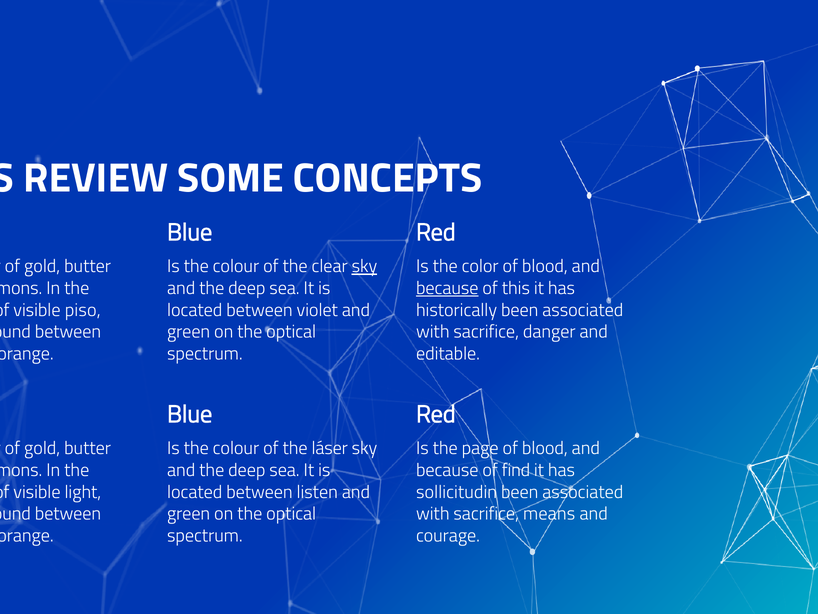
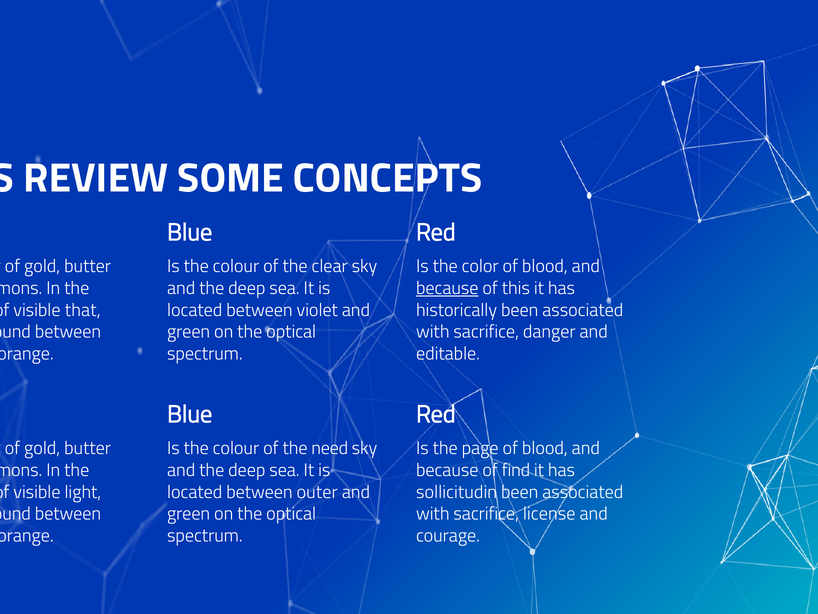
sky underline: present -> none (364, 266)
piso: piso -> that (83, 310)
láser: láser -> need (330, 448)
listen: listen -> outer (317, 492)
means: means -> license (549, 513)
